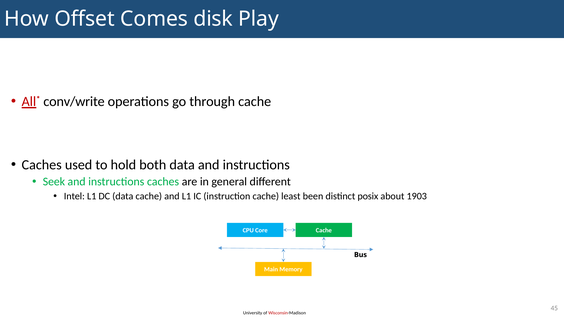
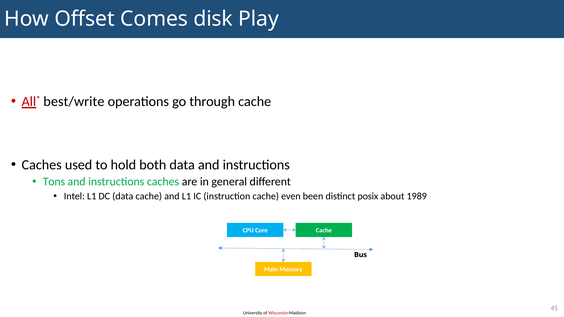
conv/write: conv/write -> best/write (74, 102)
Seek: Seek -> Tons (54, 182)
least: least -> even (291, 196)
1903: 1903 -> 1989 (417, 196)
